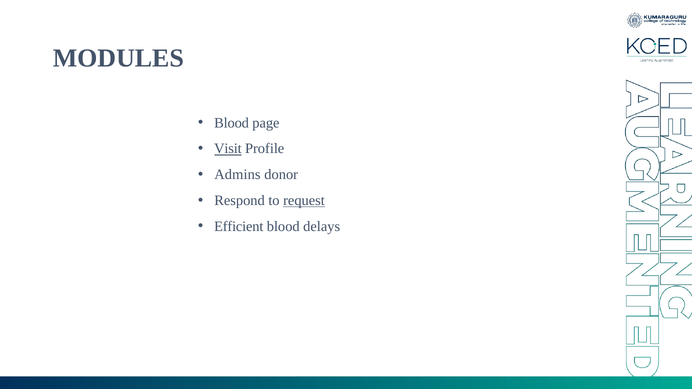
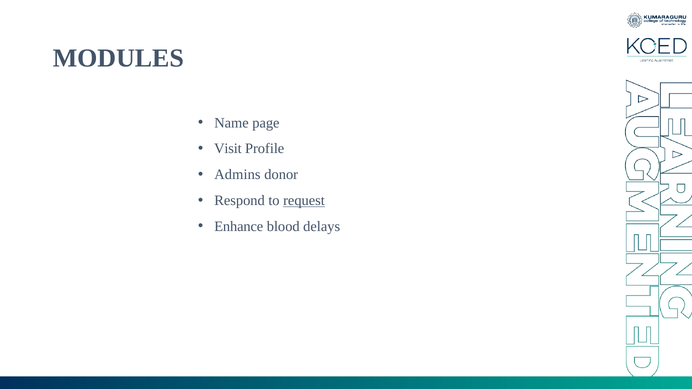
Blood: Blood -> Name (231, 123)
Visit underline: present -> none (228, 149)
Efficient: Efficient -> Enhance (239, 227)
